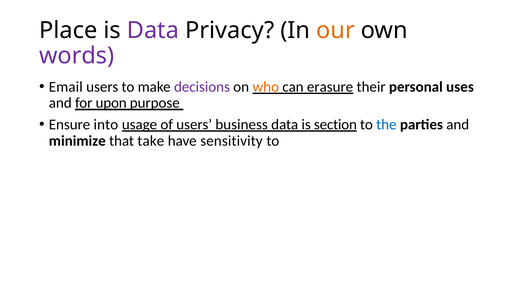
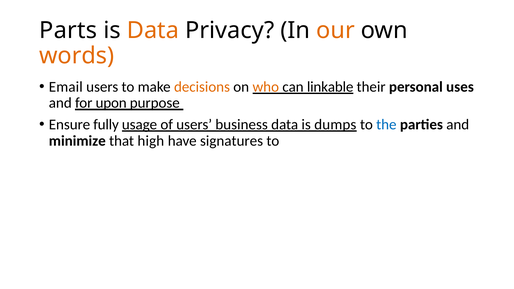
Place: Place -> Parts (68, 30)
Data colour: purple -> orange (153, 30)
words colour: purple -> orange (77, 56)
decisions colour: purple -> orange (202, 87)
erasure: erasure -> linkable (330, 87)
into: into -> fully (106, 125)
section: section -> dumps (335, 125)
take: take -> high (151, 141)
sensitivity: sensitivity -> signatures (232, 141)
